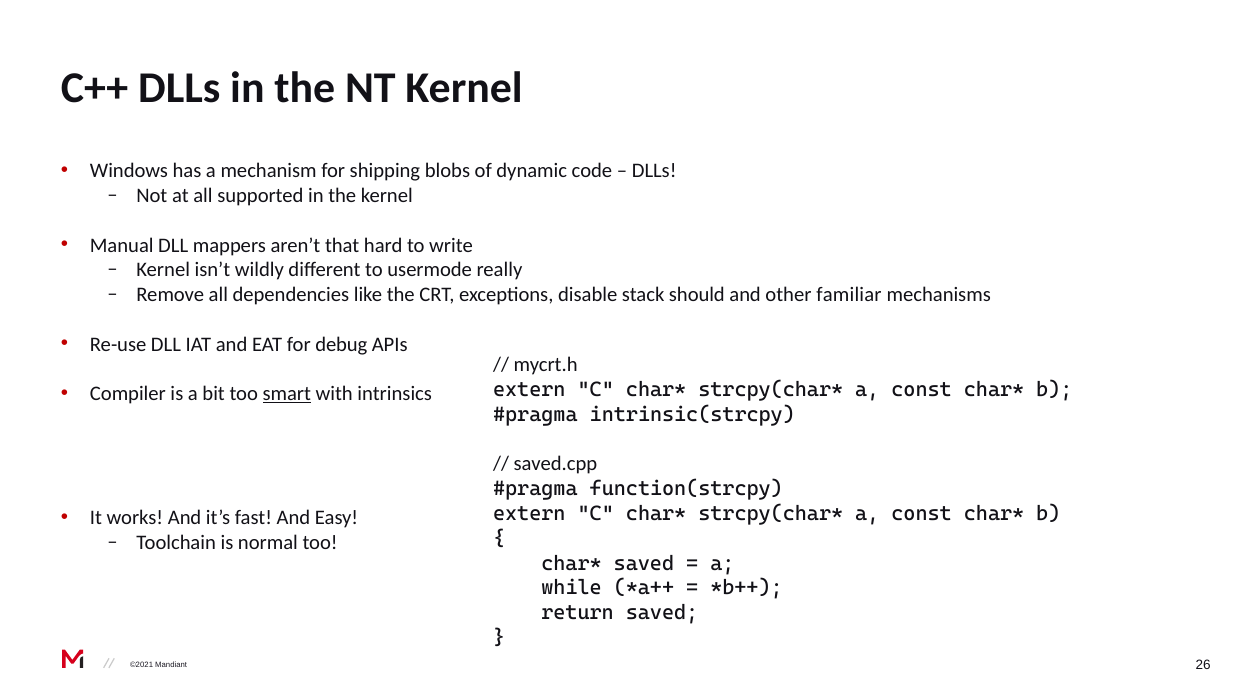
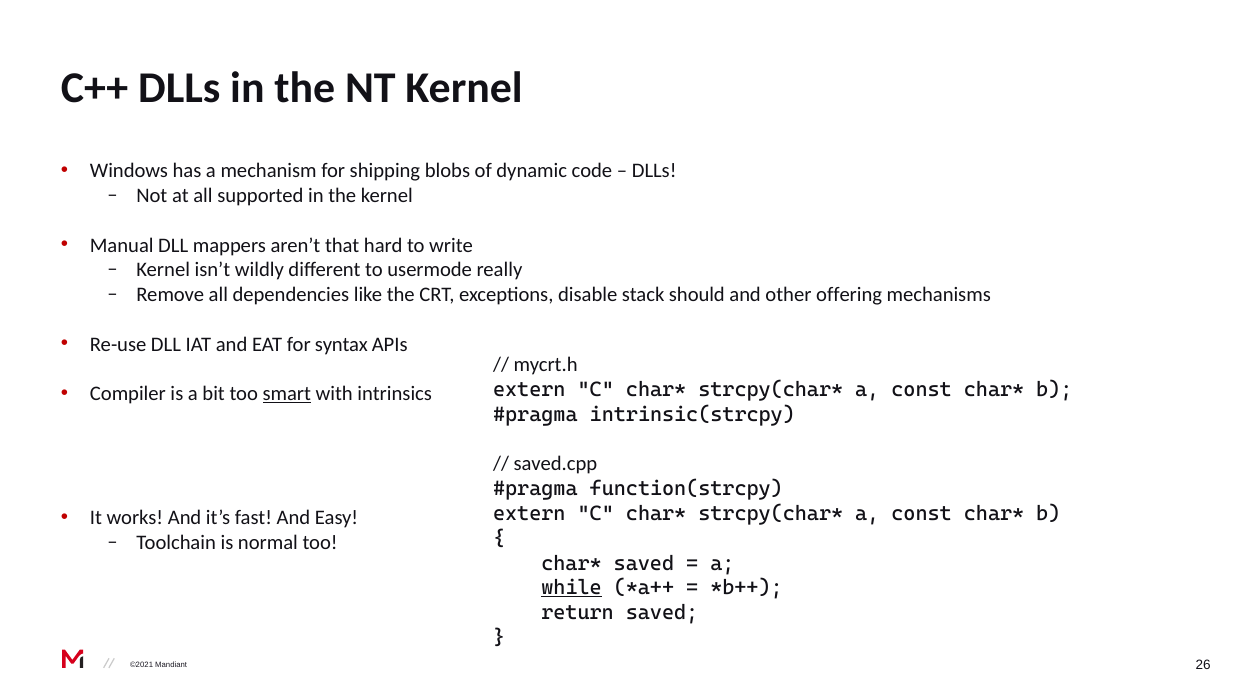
familiar: familiar -> offering (849, 295)
debug: debug -> syntax (341, 345)
while underline: none -> present (572, 588)
